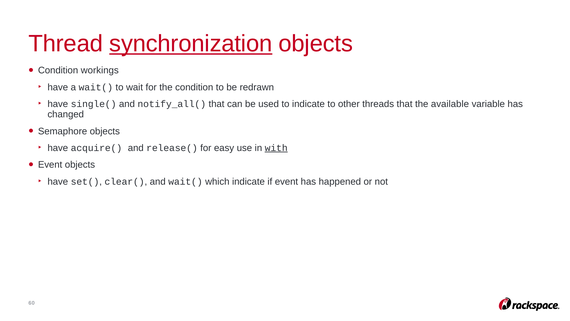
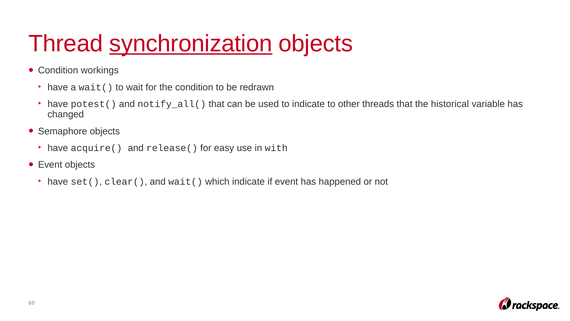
single(: single( -> potest( (94, 104)
available: available -> historical (450, 104)
with underline: present -> none (276, 148)
